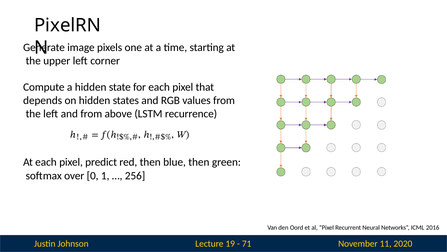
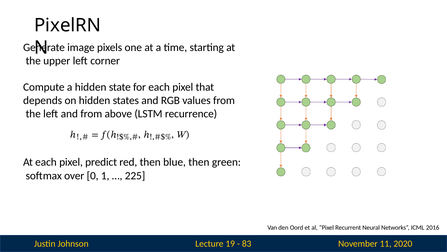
256: 256 -> 225 (135, 175)
71: 71 -> 83 (247, 243)
